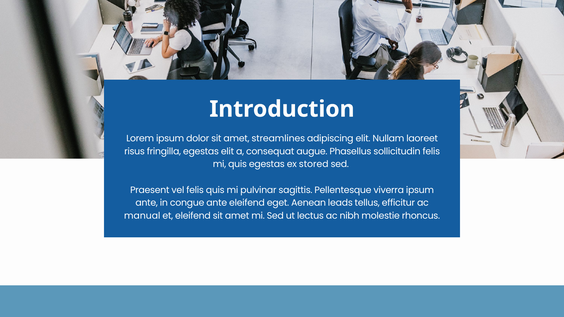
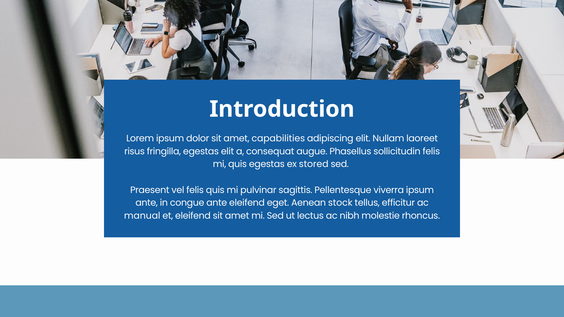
streamlines: streamlines -> capabilities (278, 139)
leads: leads -> stock (340, 203)
